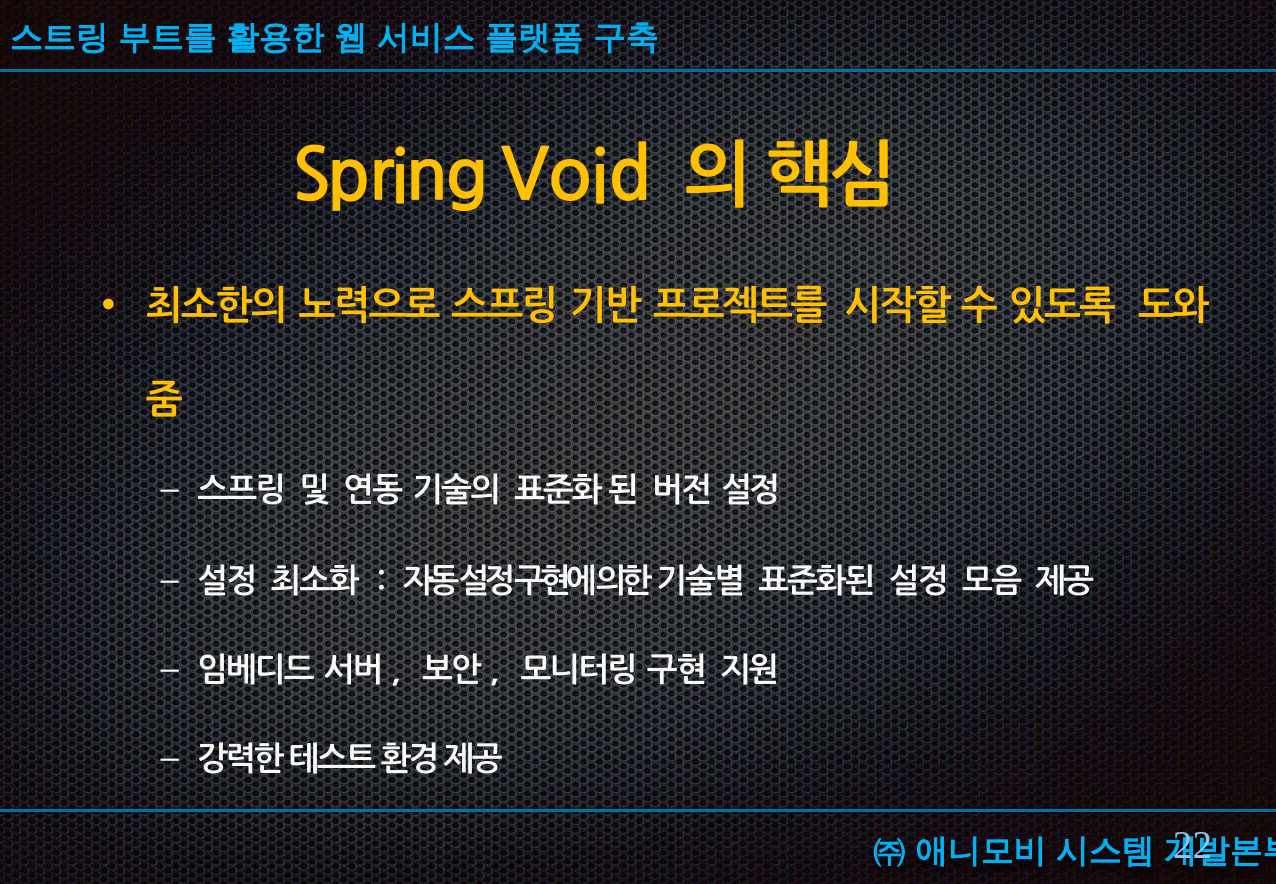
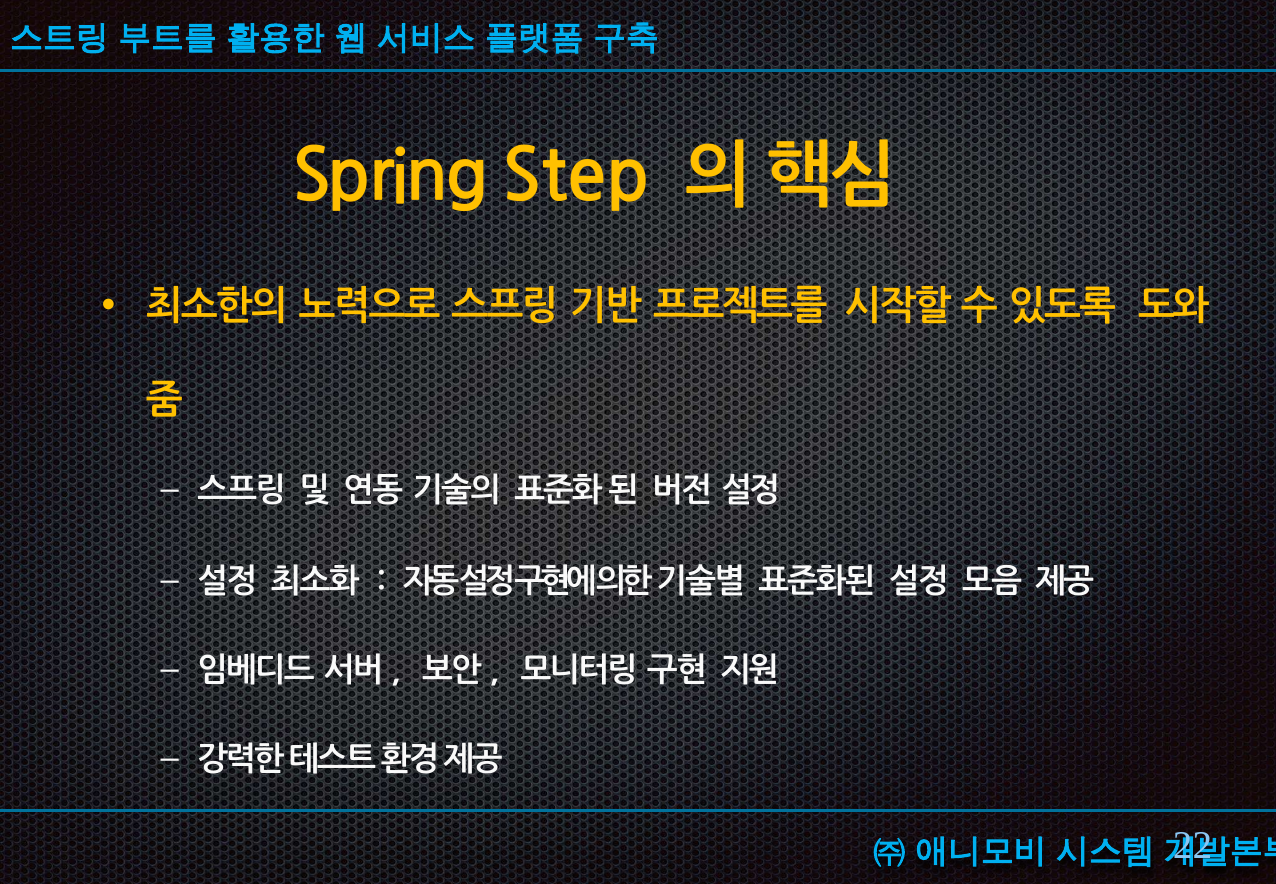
Void: Void -> Step (577, 177)
